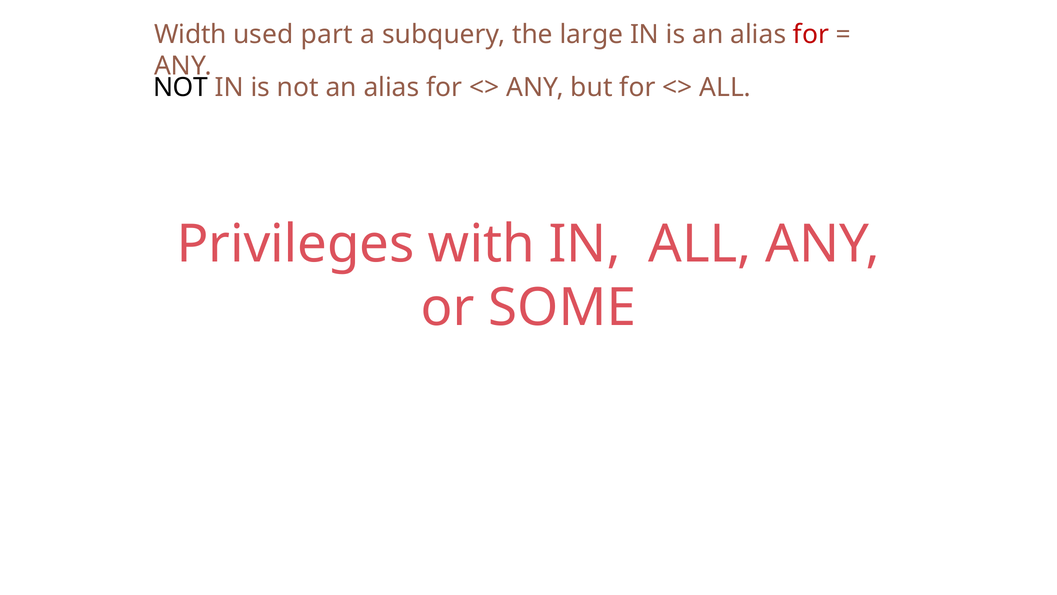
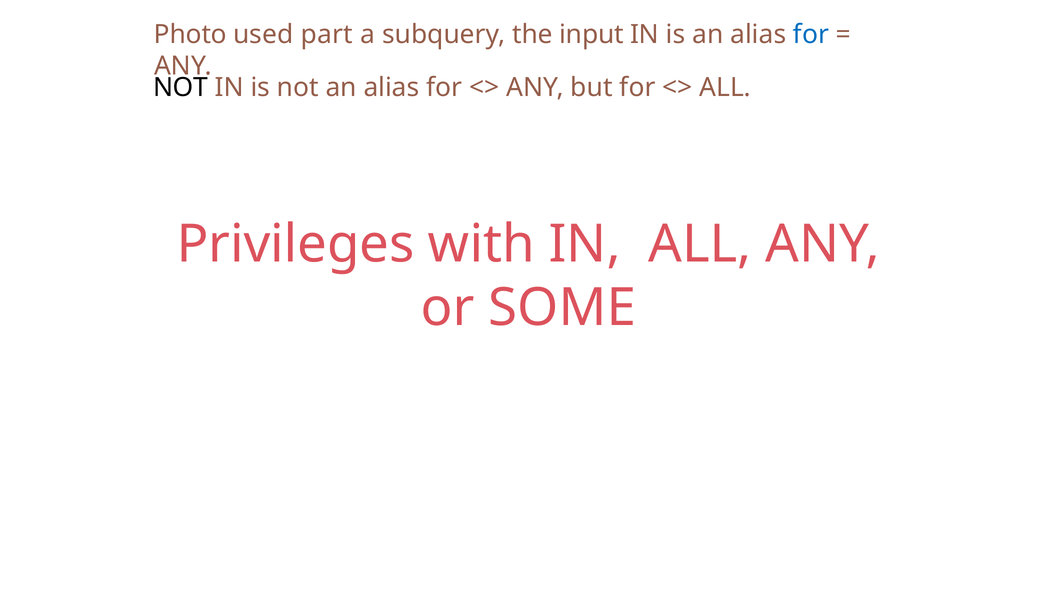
Width: Width -> Photo (190, 34)
large: large -> input (592, 34)
for colour: red -> blue (811, 34)
